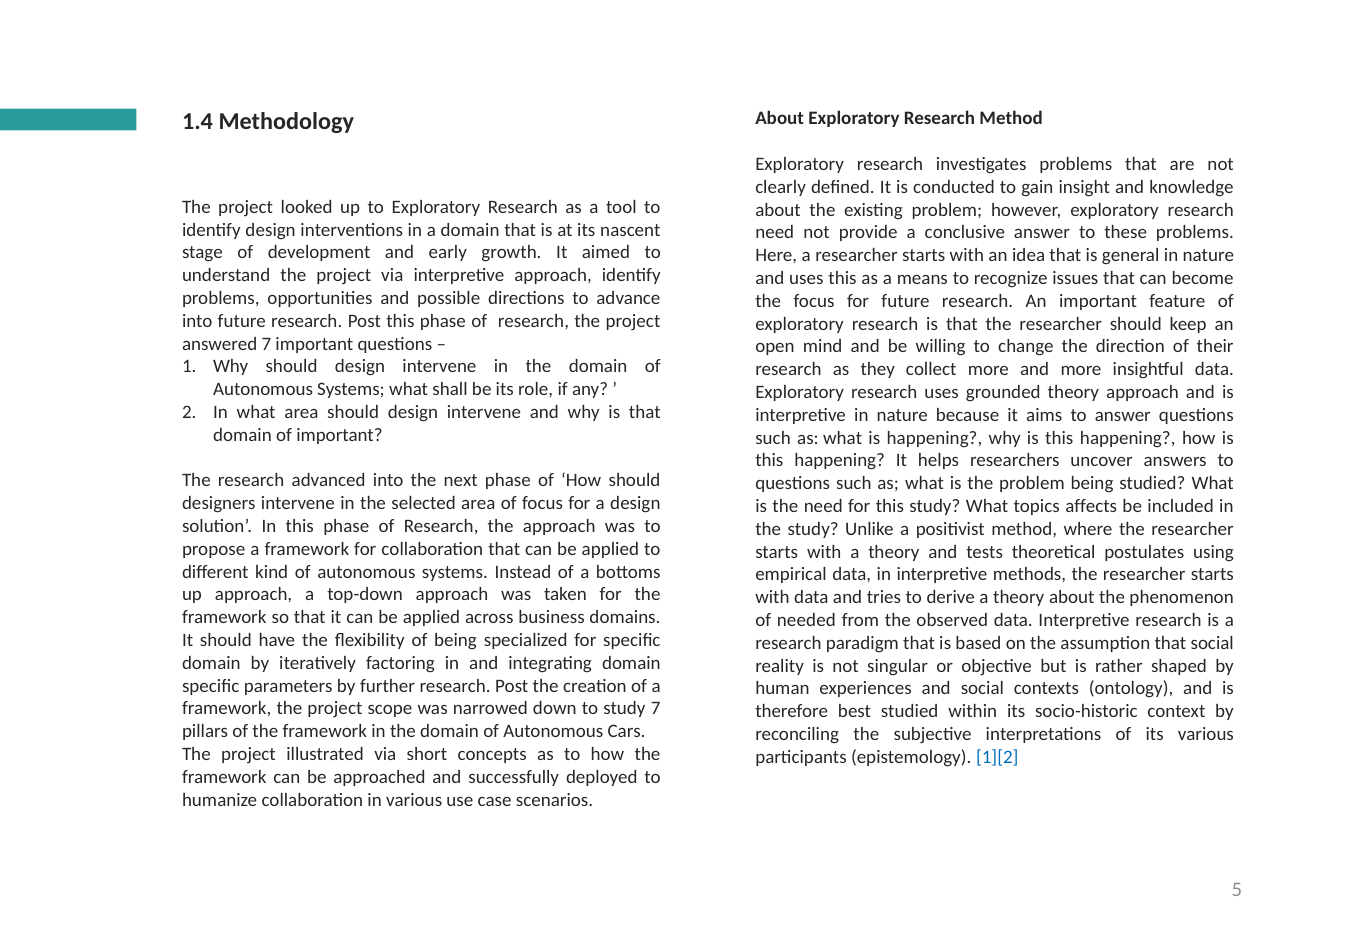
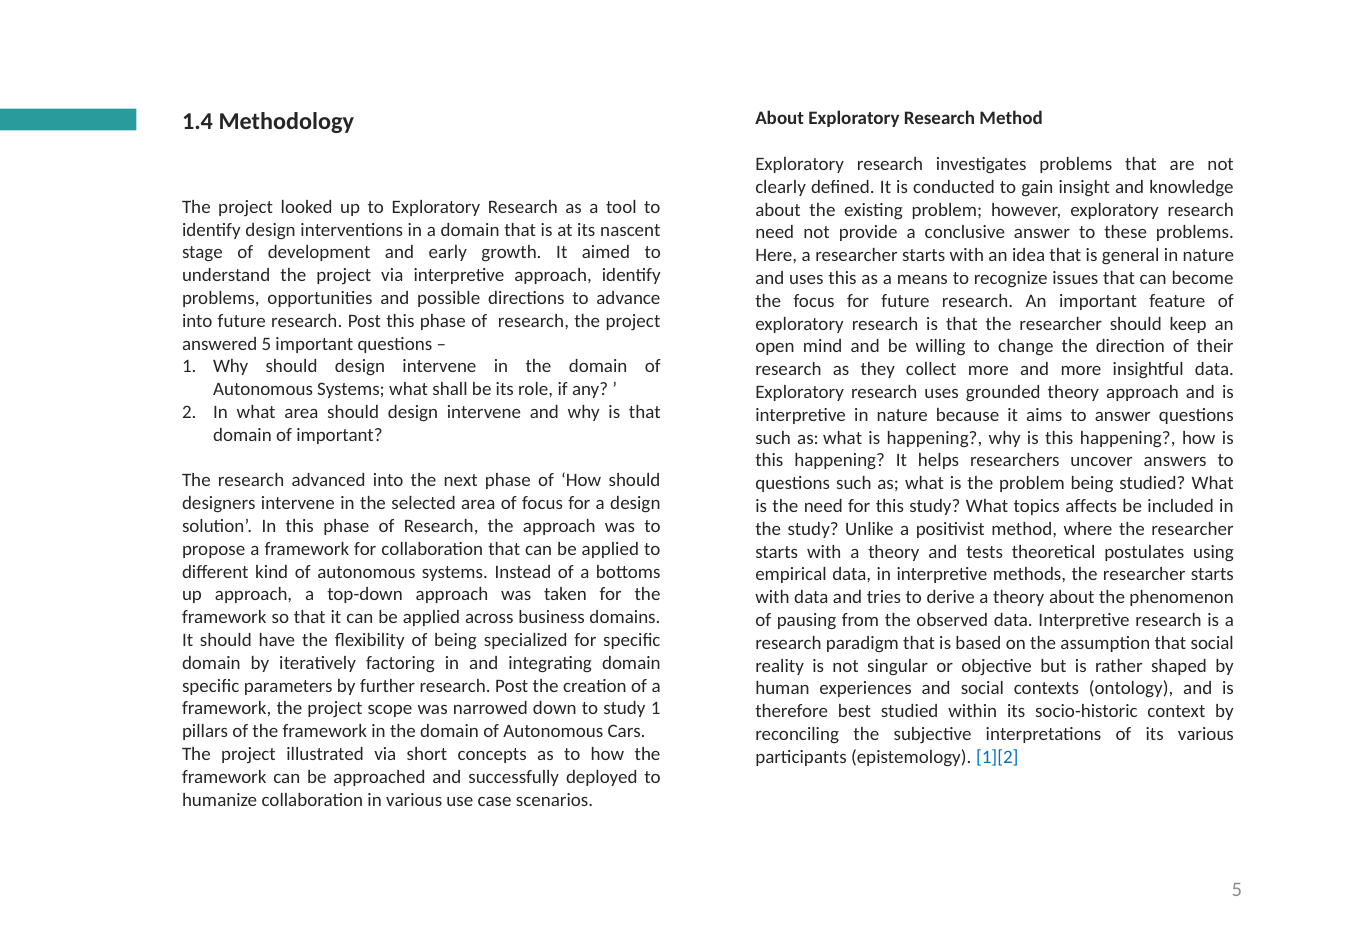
answered 7: 7 -> 5 (266, 344)
needed: needed -> pausing (807, 621)
study 7: 7 -> 1 (656, 709)
